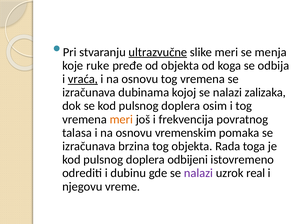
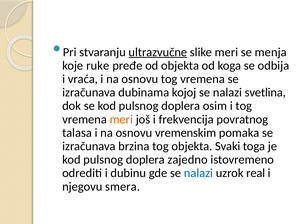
vraća underline: present -> none (83, 79)
zalizaka: zalizaka -> svetlina (265, 93)
Rada: Rada -> Svaki (228, 146)
odbijeni: odbijeni -> zajedno (188, 160)
nalazi colour: purple -> blue (198, 173)
vreme: vreme -> smera (123, 187)
